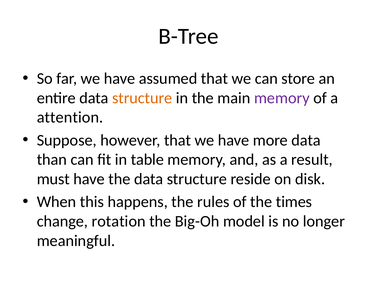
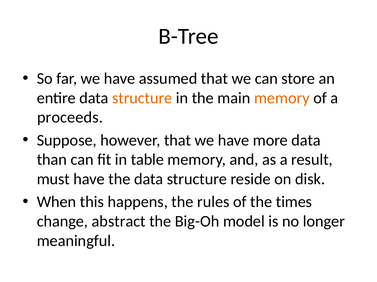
memory colour: purple -> orange (282, 98)
attention: attention -> proceeds (70, 118)
rotation: rotation -> abstract (119, 222)
